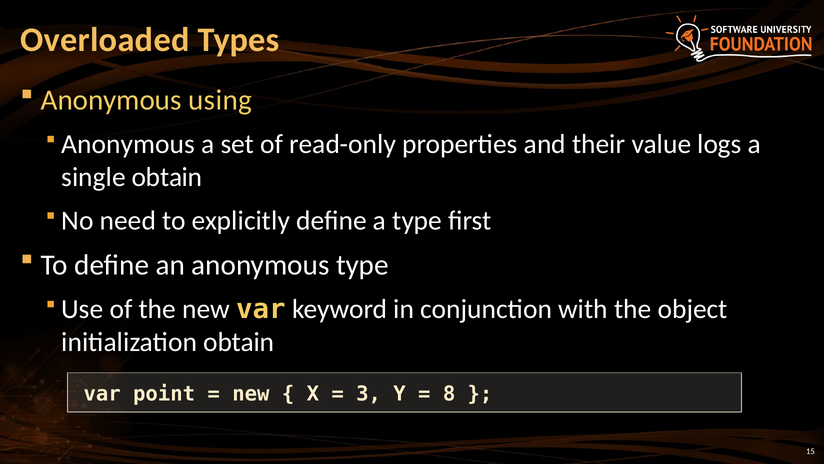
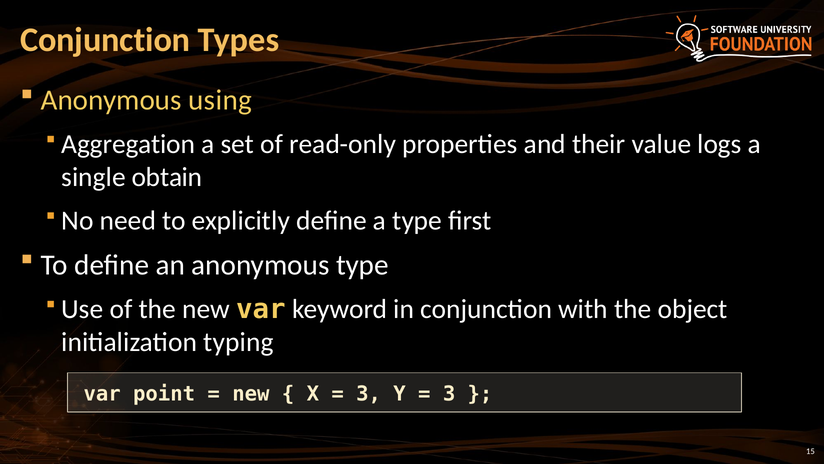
Overloaded: Overloaded -> Conjunction (105, 40)
Anonymous: Anonymous -> Aggregation (128, 144)
initialization obtain: obtain -> typing (238, 342)
8: 8 -> 3 (449, 393)
